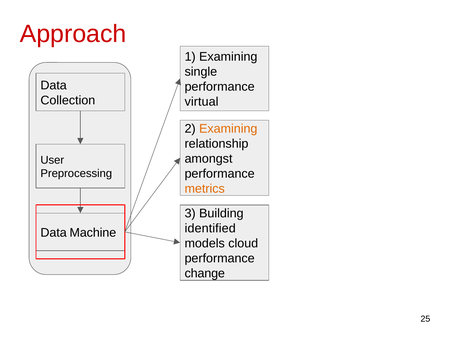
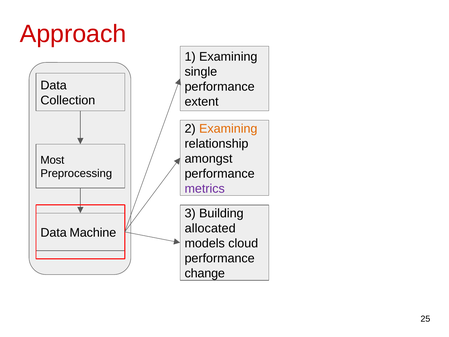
virtual: virtual -> extent (202, 102)
User: User -> Most (52, 160)
metrics colour: orange -> purple (205, 188)
identified: identified -> allocated (210, 228)
